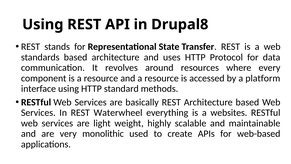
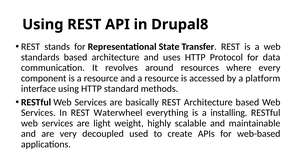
websites: websites -> installing (229, 113)
monolithic: monolithic -> decoupled (103, 134)
